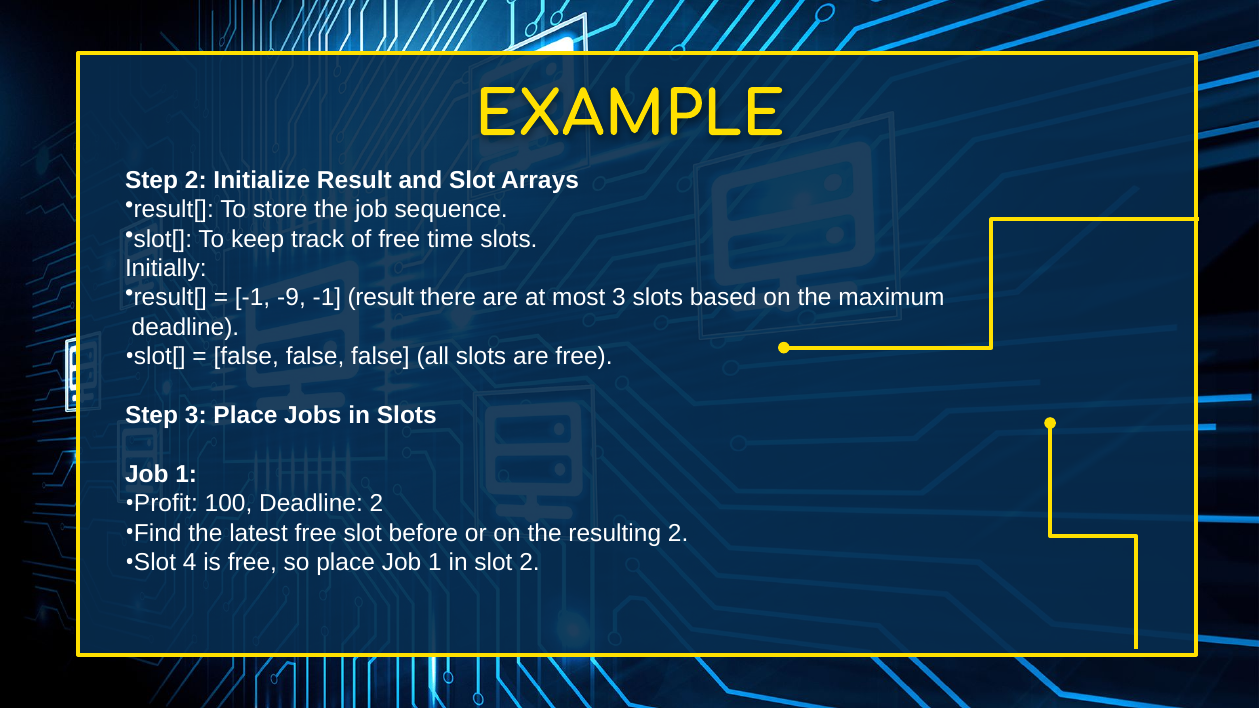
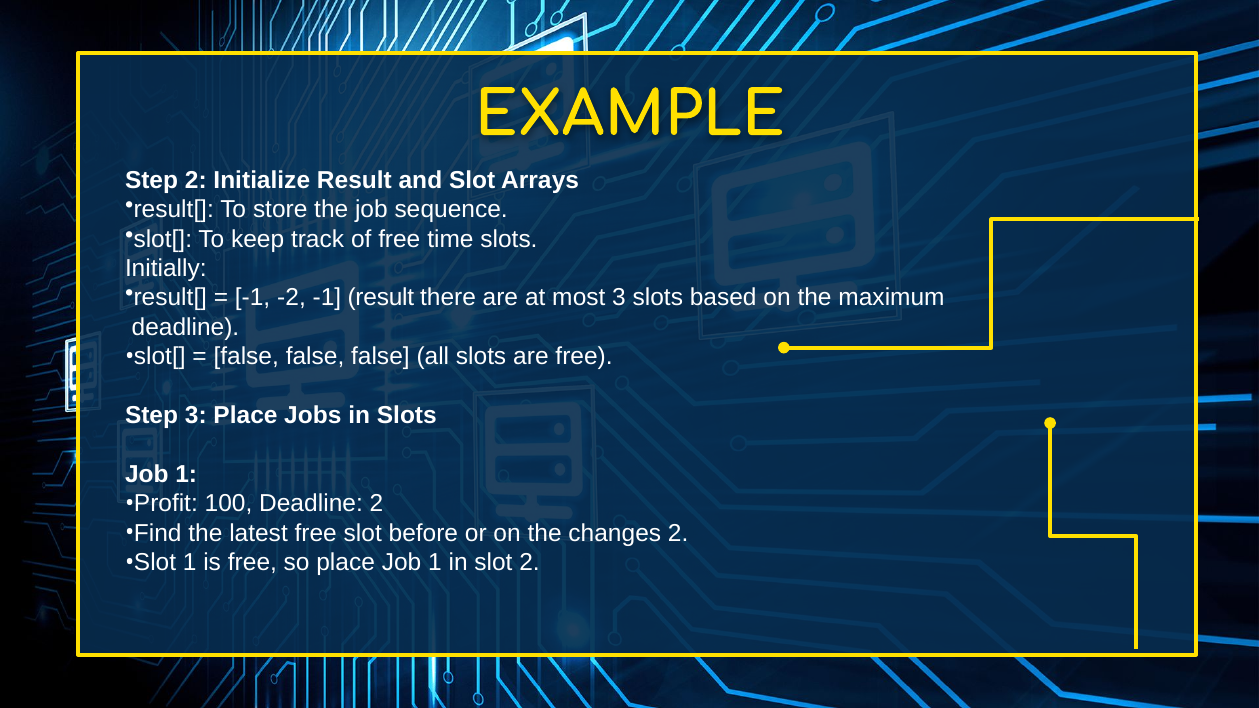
-9: -9 -> -2 (292, 298)
resulting: resulting -> changes (615, 533)
Slot 4: 4 -> 1 (190, 562)
